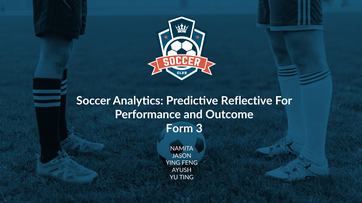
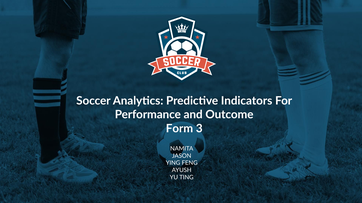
Reflective: Reflective -> Indicators (247, 101)
